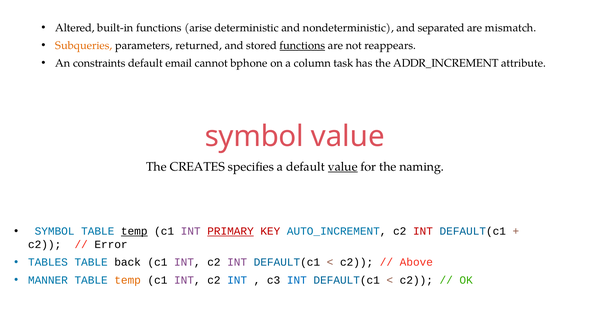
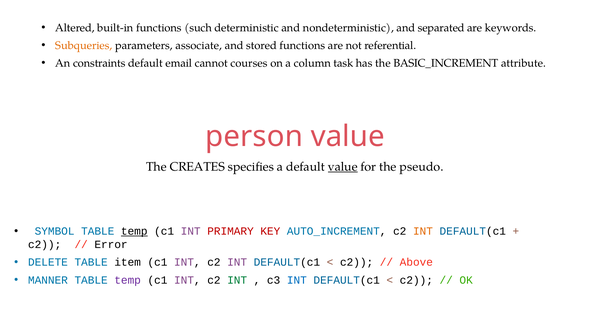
arise: arise -> such (198, 28)
mismatch: mismatch -> keywords (511, 28)
returned: returned -> associate (199, 46)
functions underline: present -> none (302, 46)
reappears: reappears -> referential (390, 46)
bphone: bphone -> courses (249, 63)
ADDR_INCREMENT: ADDR_INCREMENT -> BASIC_INCREMENT (446, 63)
symbol: symbol -> person (254, 136)
naming: naming -> pseudo (422, 167)
PRIMARY underline: present -> none (230, 231)
INT colour: red -> orange (423, 231)
TABLES: TABLES -> DELETE (48, 262)
back: back -> item (128, 262)
temp colour: orange -> purple (128, 280)
INT colour: blue -> green (237, 280)
